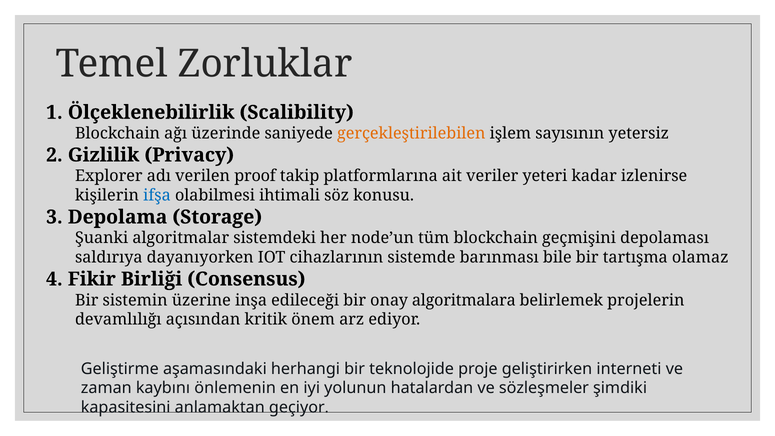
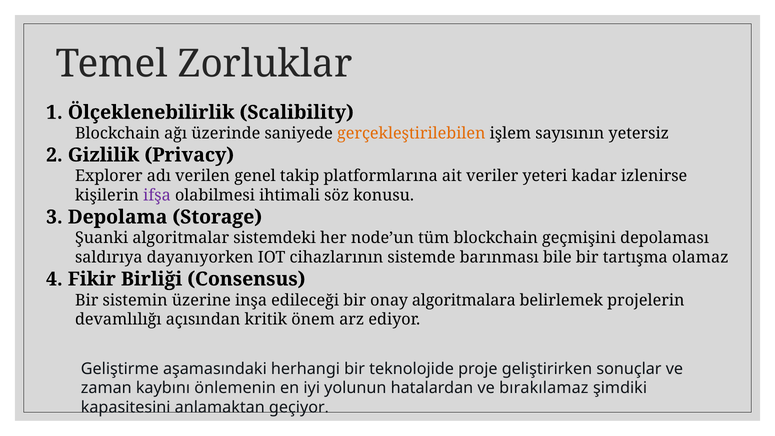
proof: proof -> genel (255, 176)
ifşa colour: blue -> purple (157, 195)
interneti: interneti -> sonuçlar (629, 369)
sözleşmeler: sözleşmeler -> bırakılamaz (544, 388)
